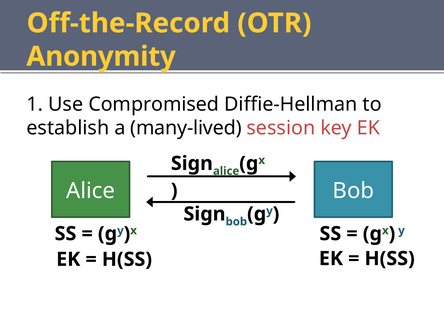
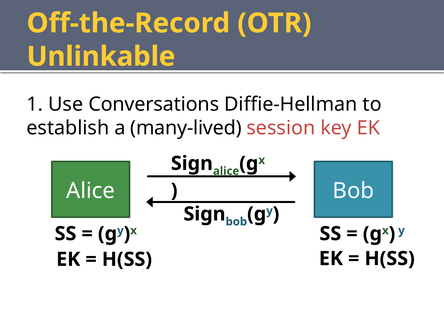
Anonymity: Anonymity -> Unlinkable (101, 57)
Compromised: Compromised -> Conversations (154, 104)
